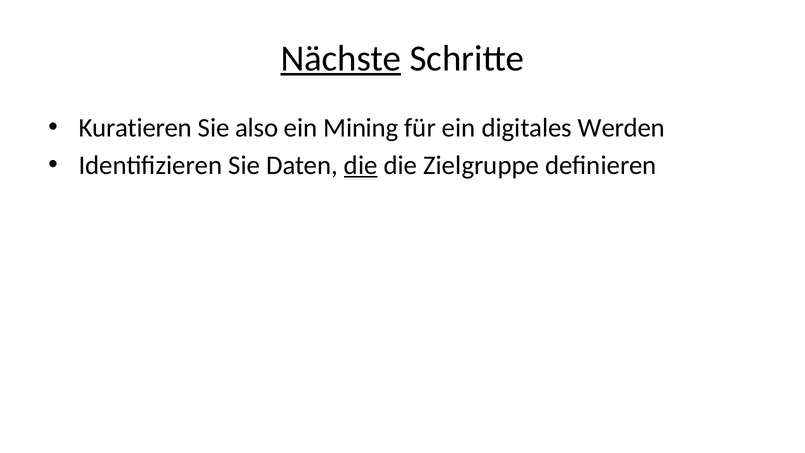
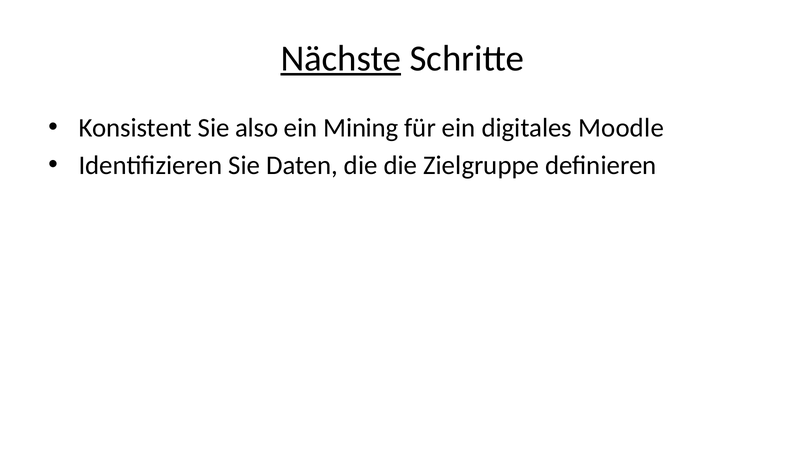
Kuratieren: Kuratieren -> Konsistent (135, 128)
Werden: Werden -> Moodle (621, 128)
die underline: present -> none (361, 165)
